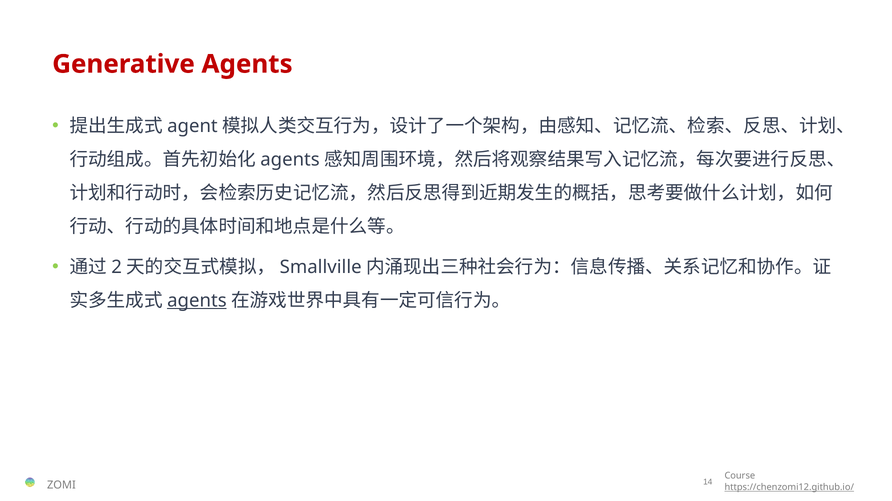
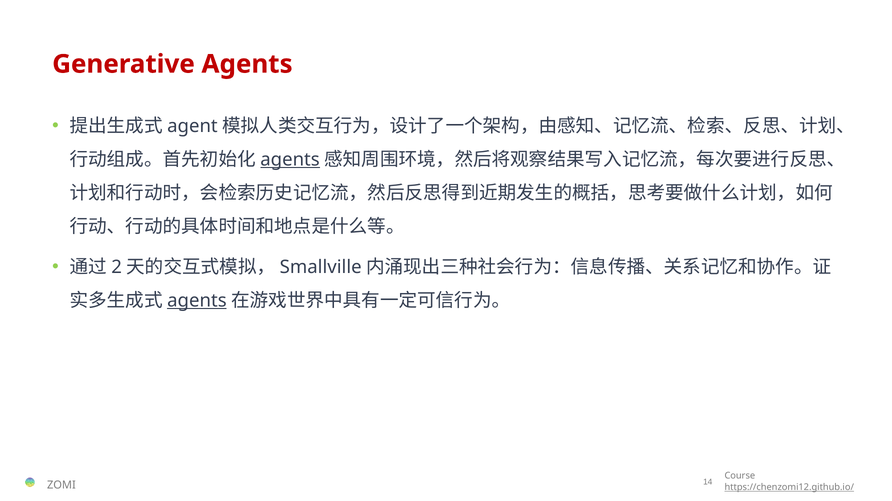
agents underline: none -> present (290, 160)
